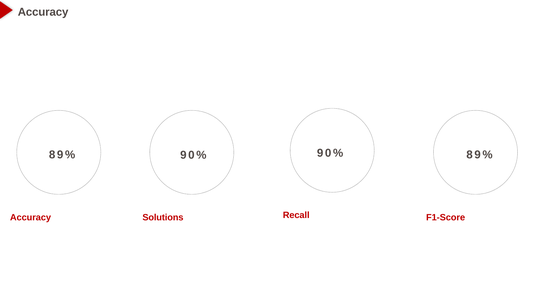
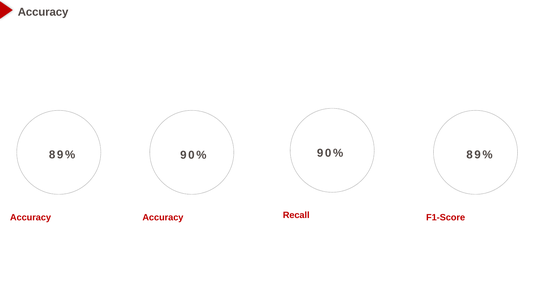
Accuracy Solutions: Solutions -> Accuracy (163, 218)
